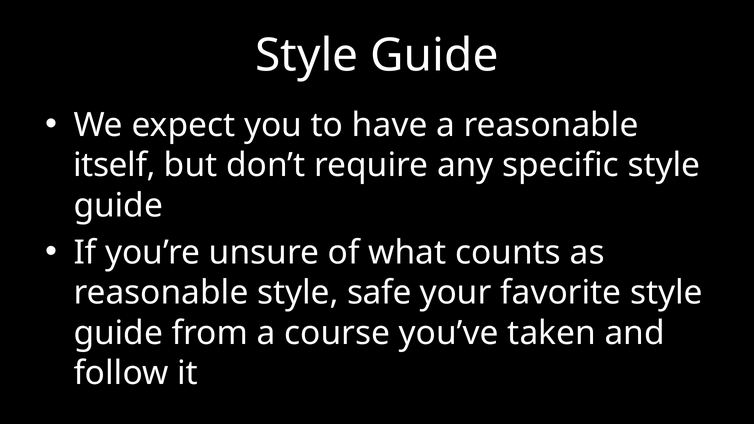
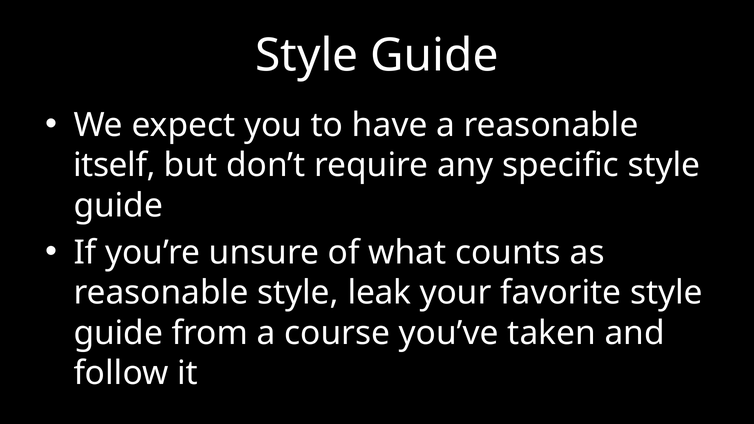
safe: safe -> leak (379, 293)
